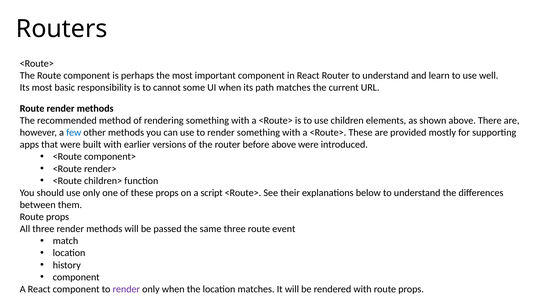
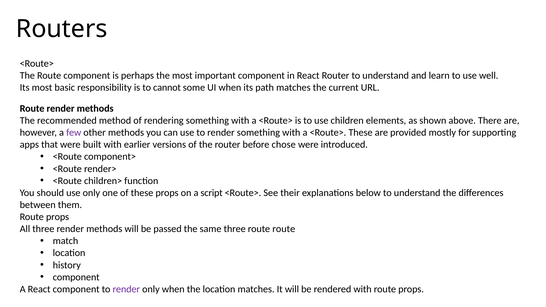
few colour: blue -> purple (74, 133)
before above: above -> chose (284, 145)
route event: event -> route (284, 229)
